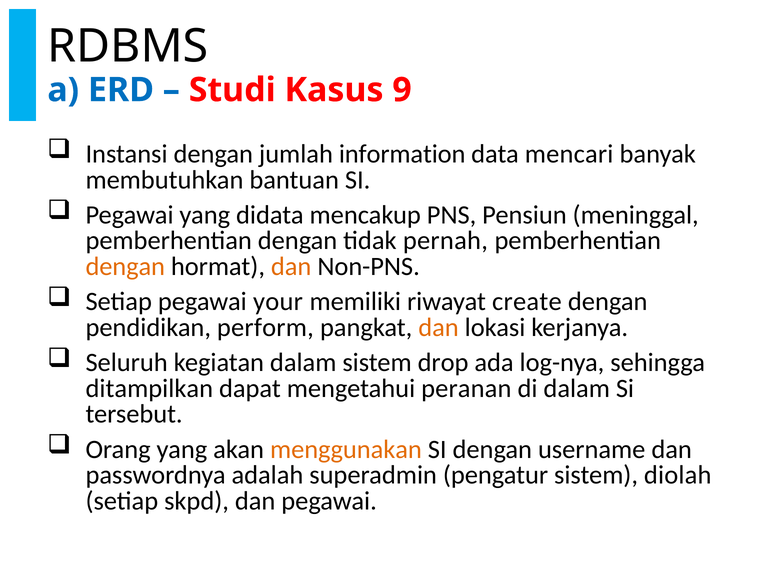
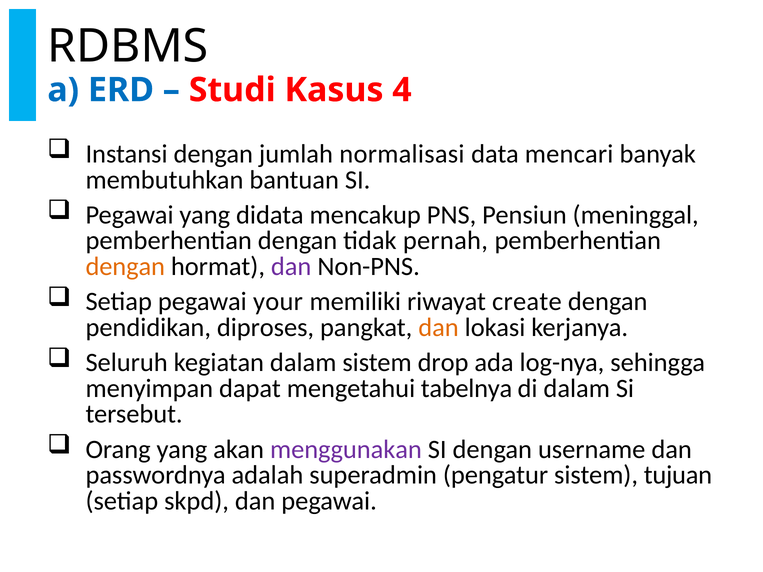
9: 9 -> 4 (402, 90)
information: information -> normalisasi (402, 154)
dan colour: orange -> purple (291, 267)
perform: perform -> diproses (265, 328)
ditampilkan: ditampilkan -> menyimpan (149, 389)
peranan: peranan -> tabelnya (467, 389)
menggunakan colour: orange -> purple (346, 450)
diolah: diolah -> tujuan (678, 475)
